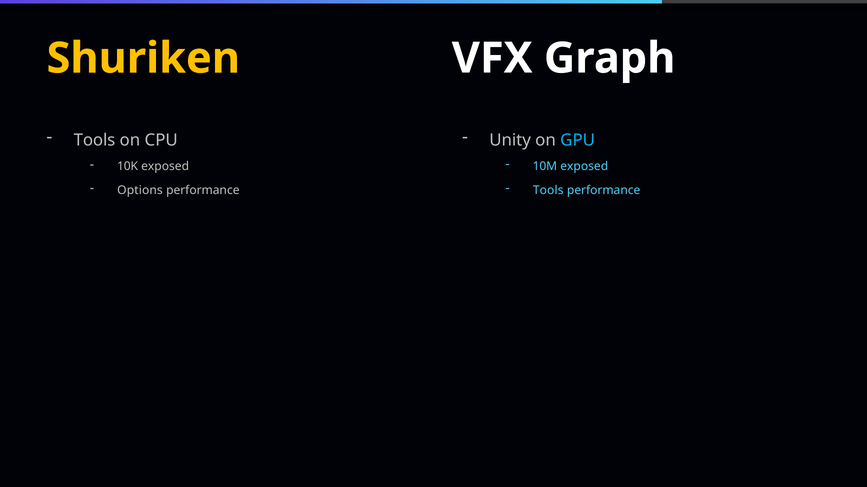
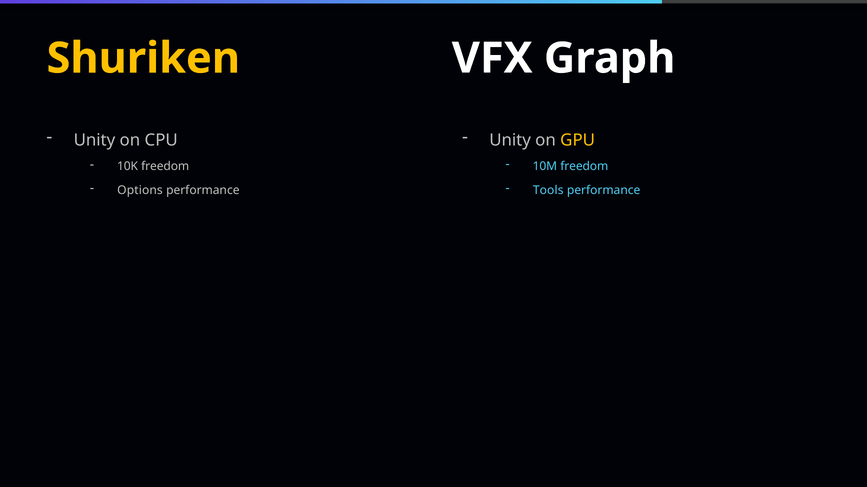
Tools: Tools -> Unity (94, 140)
GPU colour: light blue -> yellow (578, 140)
10M exposed: exposed -> freedom (584, 167)
10K exposed: exposed -> freedom (165, 167)
